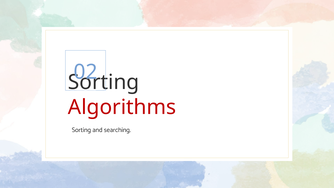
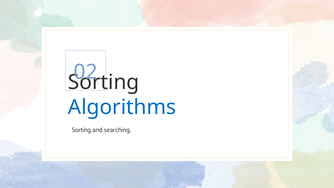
Algorithms colour: red -> blue (122, 107)
